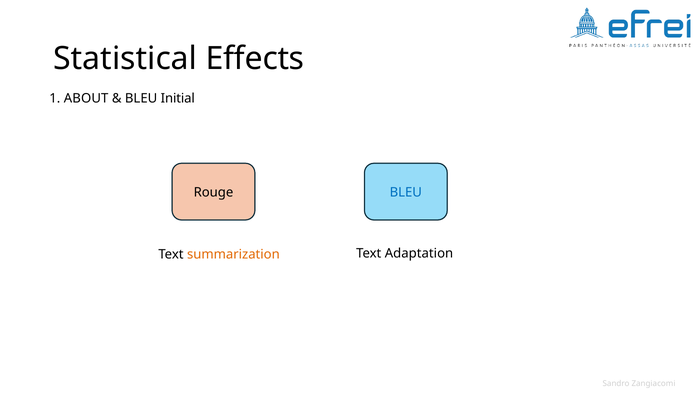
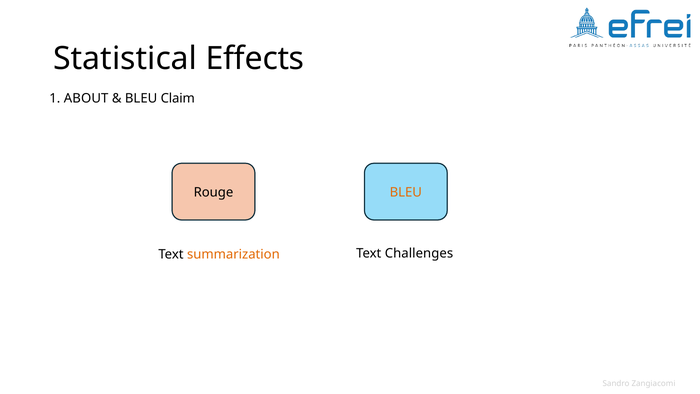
Initial: Initial -> Claim (178, 98)
BLEU colour: blue -> orange (406, 192)
Adaptation: Adaptation -> Challenges (419, 253)
